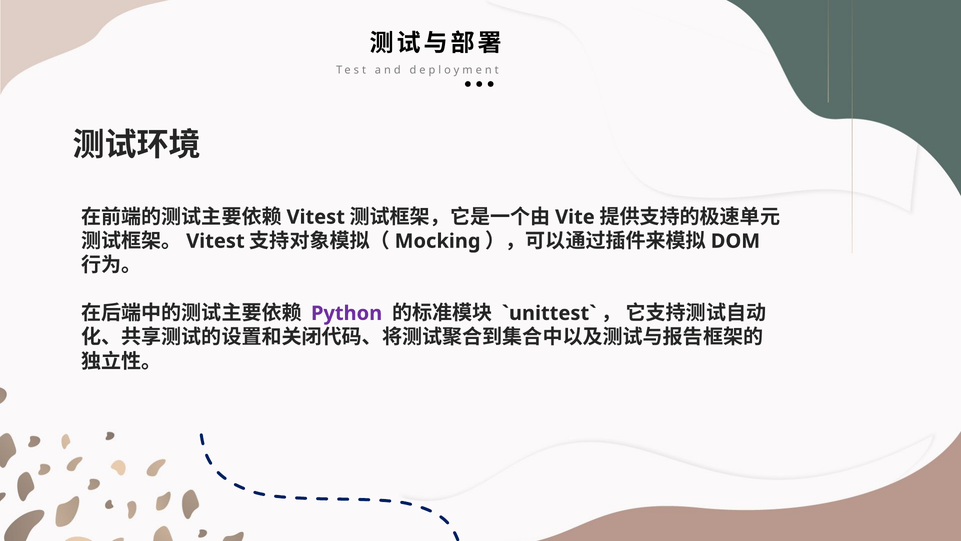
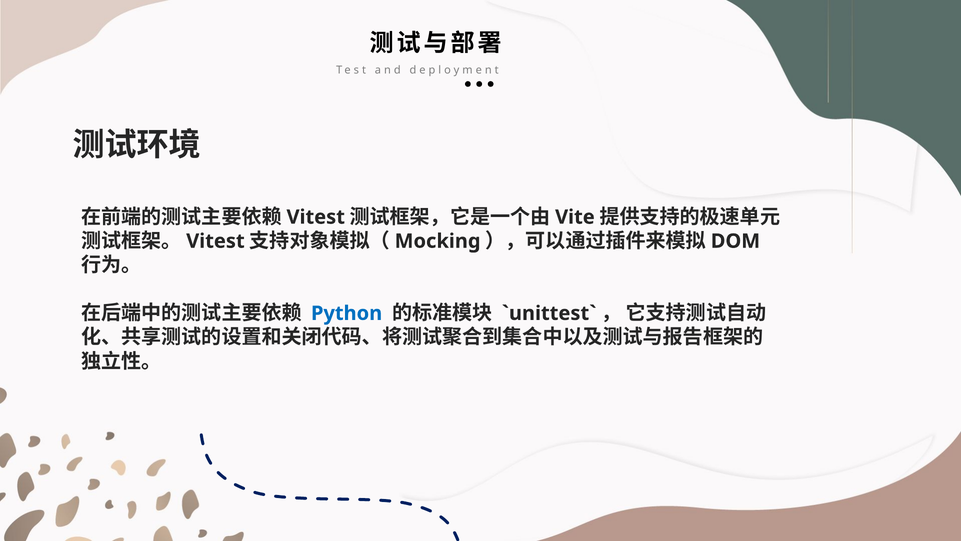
Python colour: purple -> blue (347, 313)
